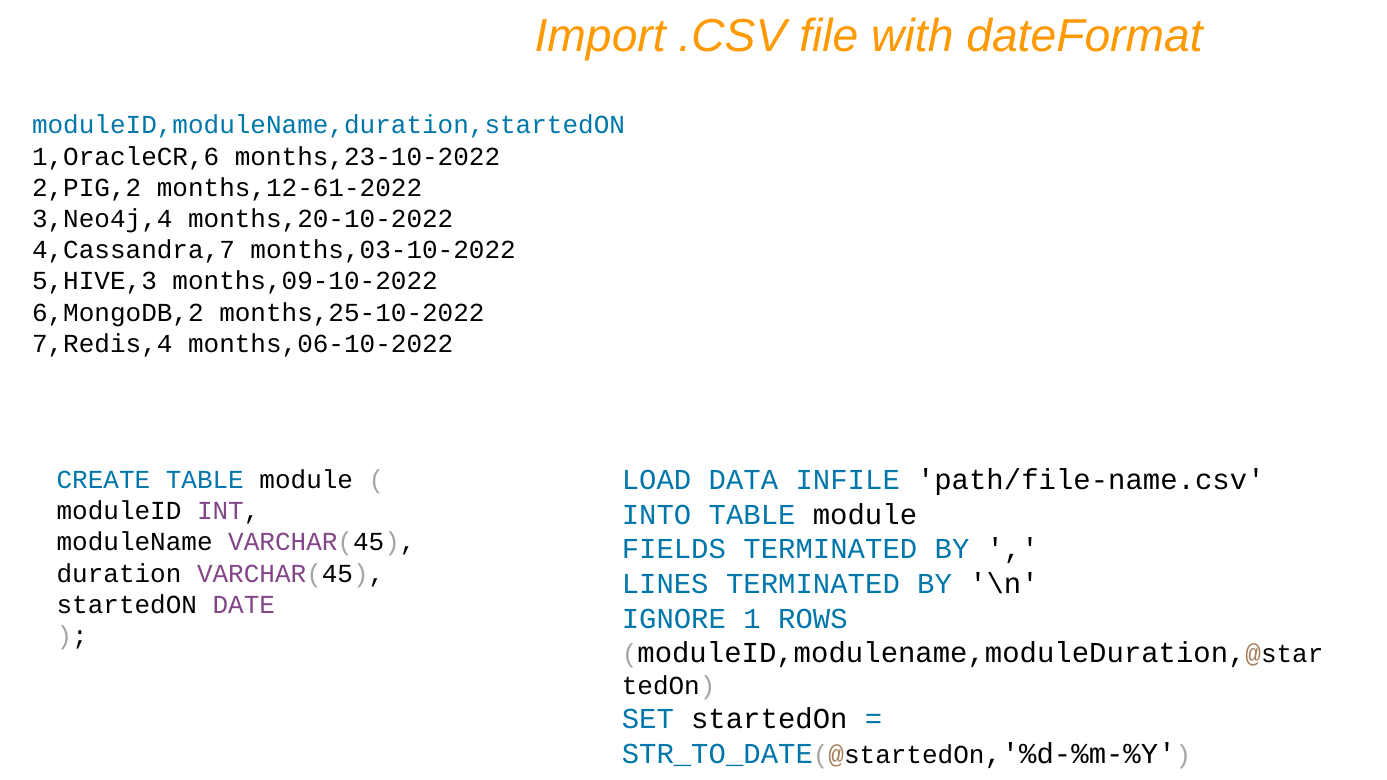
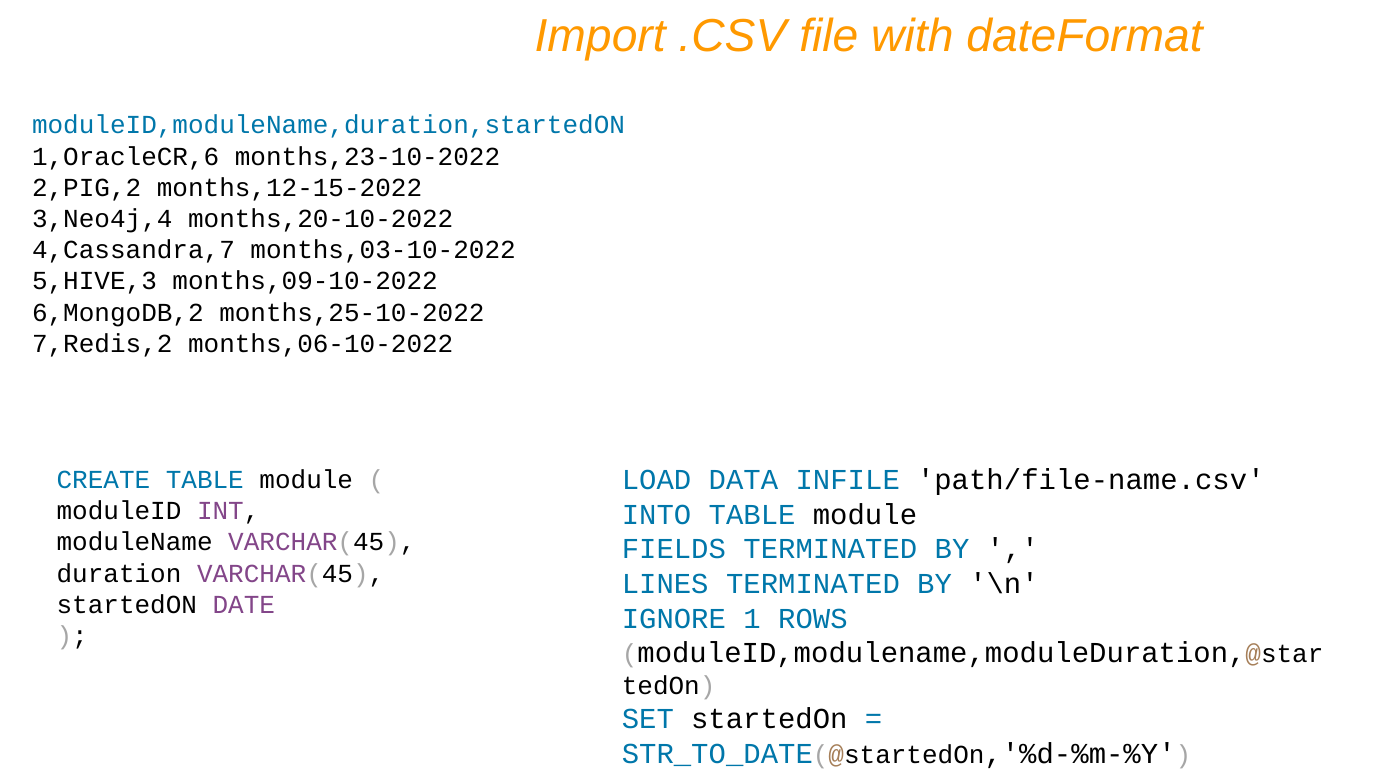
months,12-61-2022: months,12-61-2022 -> months,12-15-2022 (289, 188)
7,Redis,4: 7,Redis,4 -> 7,Redis,2 (102, 344)
